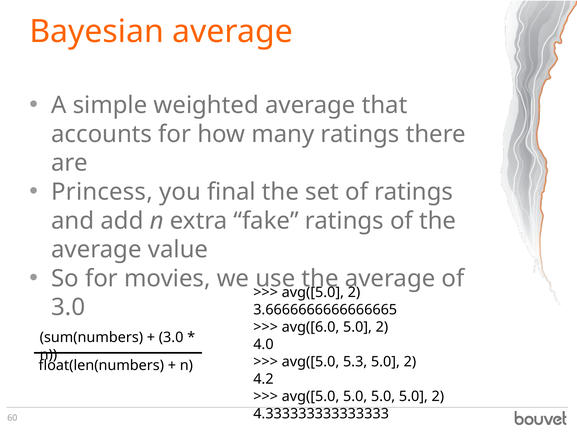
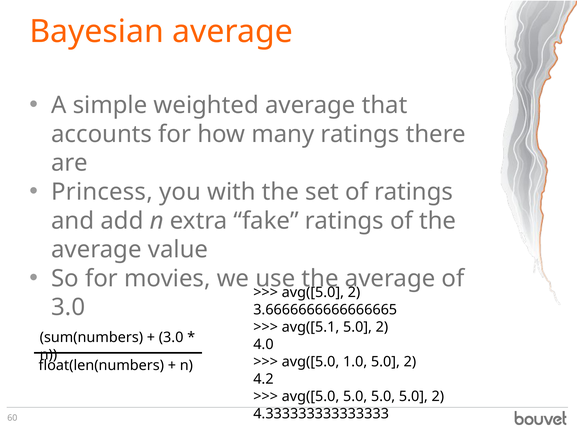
final: final -> with (231, 192)
avg([6.0: avg([6.0 -> avg([5.1 (310, 327)
5.3: 5.3 -> 1.0 (355, 362)
